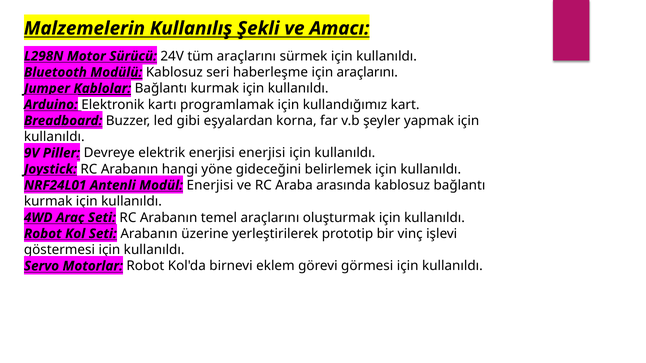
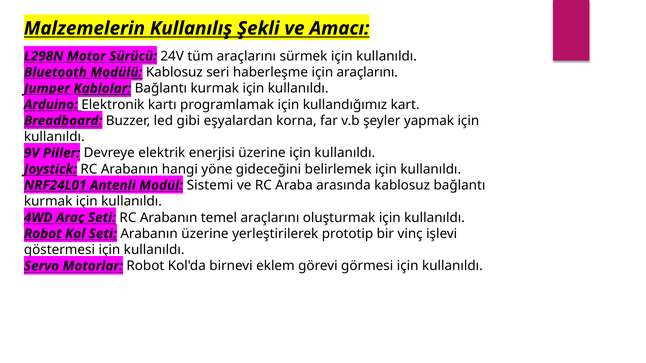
enerjisi enerjisi: enerjisi -> üzerine (262, 153)
Modül Enerjisi: Enerjisi -> Sistemi (210, 185)
